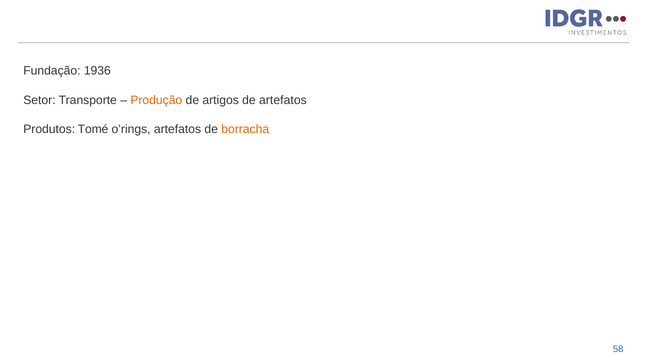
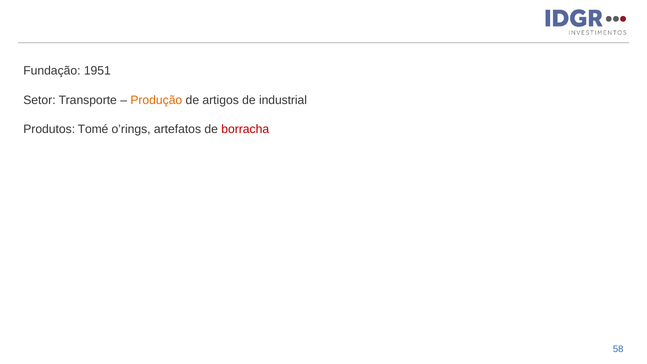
1936: 1936 -> 1951 (97, 71)
de artefatos: artefatos -> industrial (283, 100)
borracha colour: orange -> red (245, 129)
